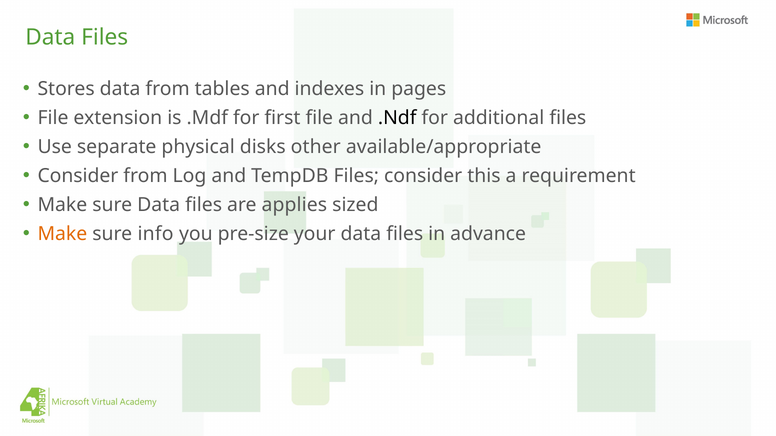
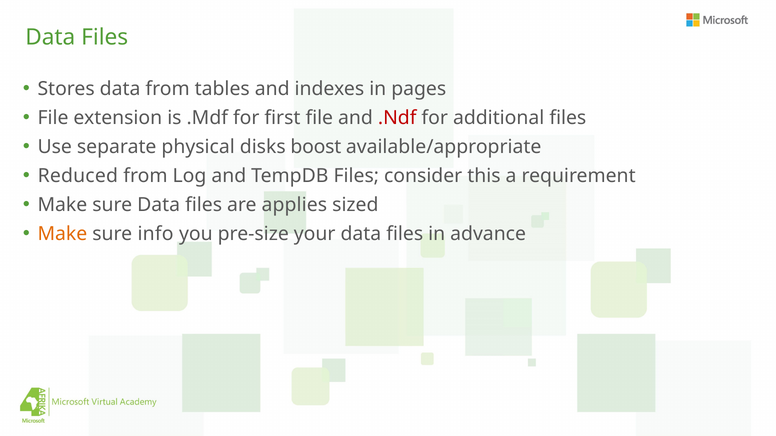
.Ndf colour: black -> red (397, 118)
other: other -> boost (316, 147)
Consider: Consider -> Reduced (78, 176)
